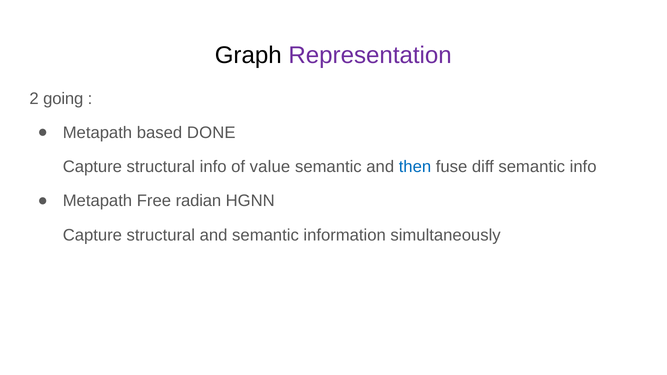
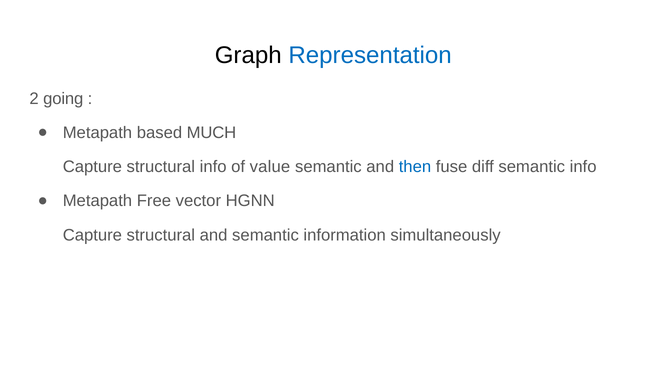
Representation colour: purple -> blue (370, 55)
DONE: DONE -> MUCH (211, 133)
radian: radian -> vector (198, 201)
